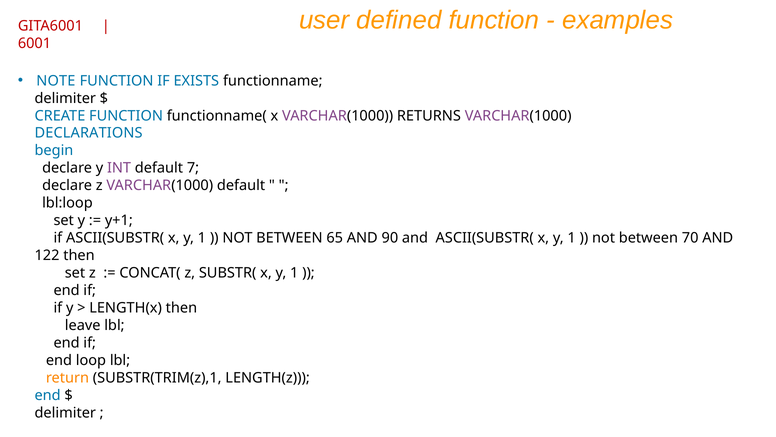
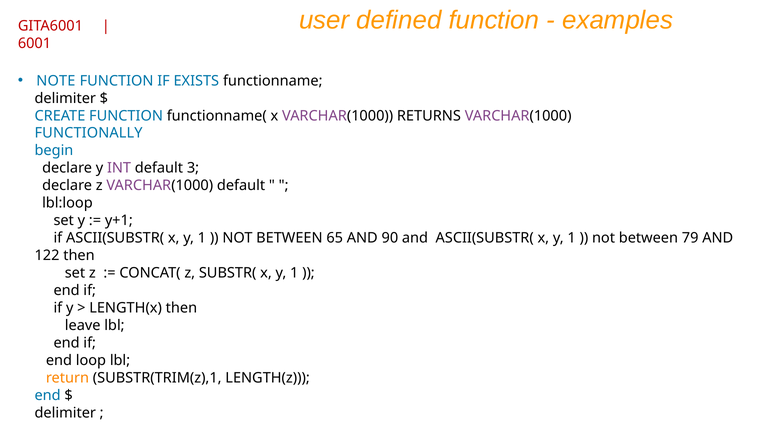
DECLARATIONS: DECLARATIONS -> FUNCTIONALLY (89, 133)
7: 7 -> 3 (193, 168)
70: 70 -> 79 (690, 238)
